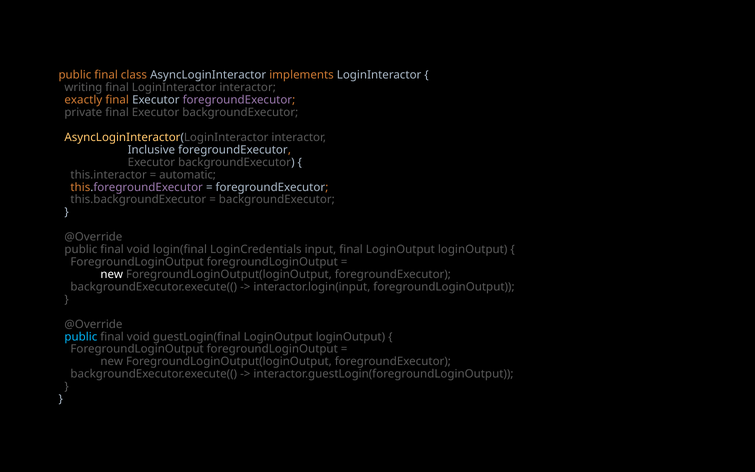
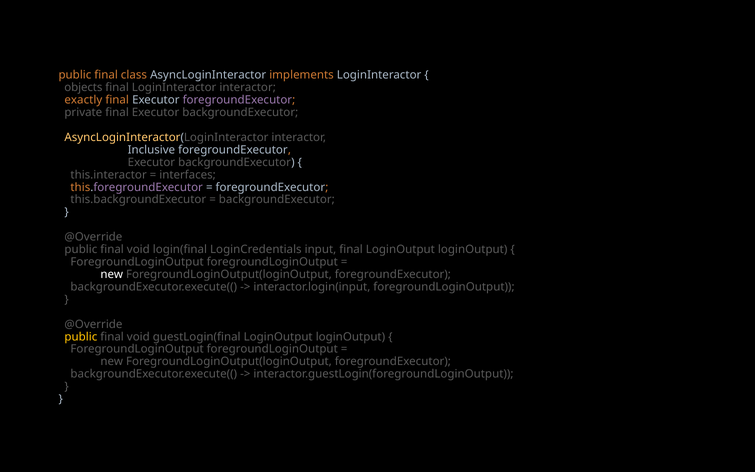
writing: writing -> objects (83, 88)
automatic: automatic -> interfaces (188, 175)
public colour: light blue -> yellow (81, 337)
